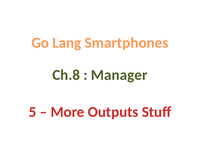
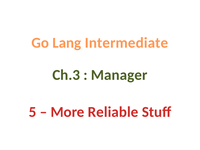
Smartphones: Smartphones -> Intermediate (126, 43)
Ch.8: Ch.8 -> Ch.3 (66, 75)
Outputs: Outputs -> Reliable (113, 112)
